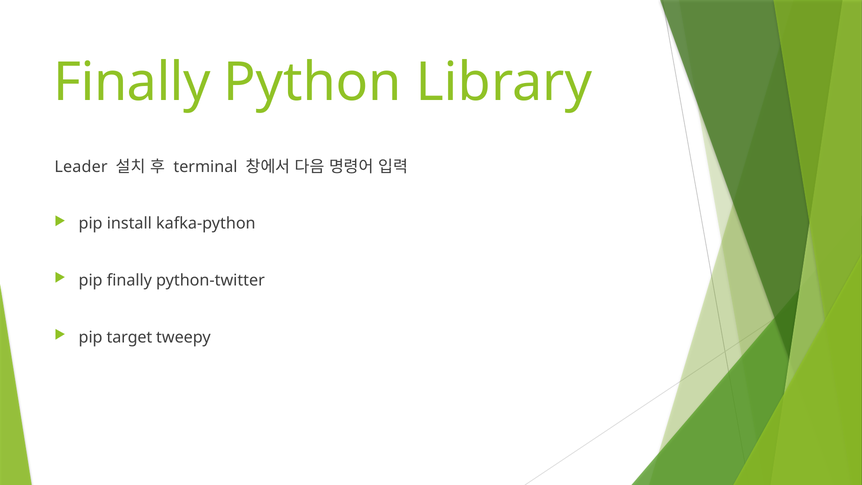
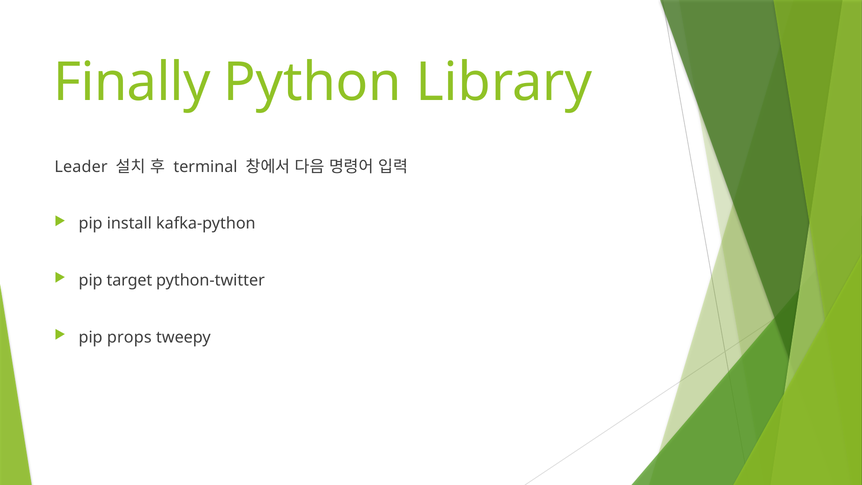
pip finally: finally -> target (129, 280)
target: target -> props (129, 337)
